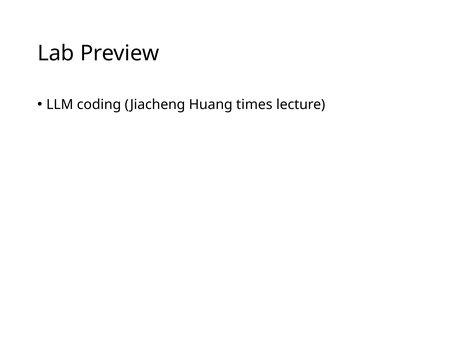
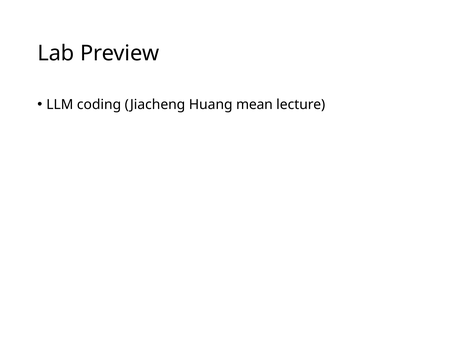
times: times -> mean (254, 105)
